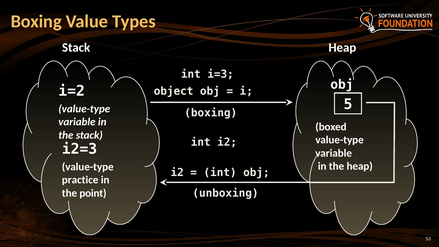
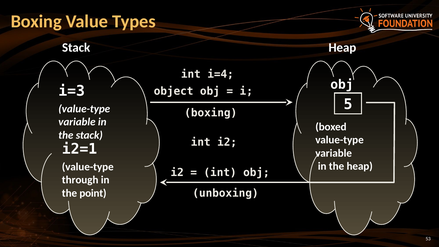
i=3: i=3 -> i=4 (221, 74)
i=2: i=2 -> i=3 (72, 91)
i2=3: i2=3 -> i2=1 (80, 149)
practice: practice -> through (80, 180)
